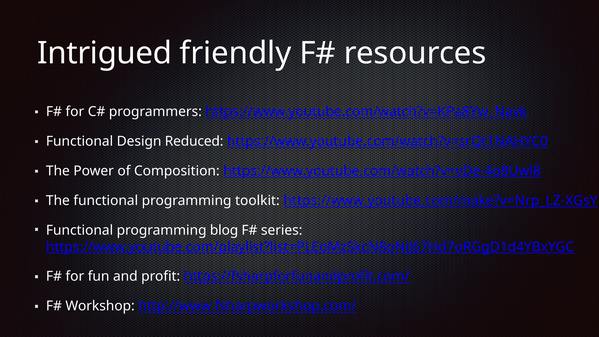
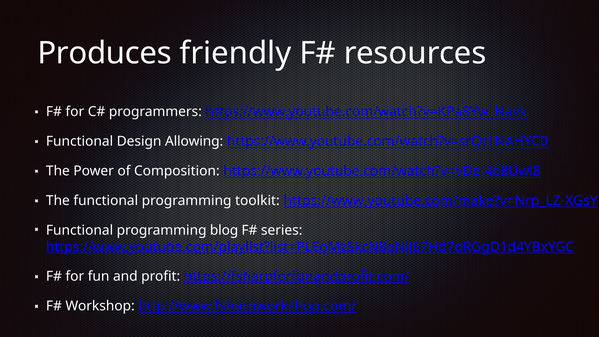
Intrigued: Intrigued -> Produces (105, 53)
Reduced: Reduced -> Allowing (194, 141)
